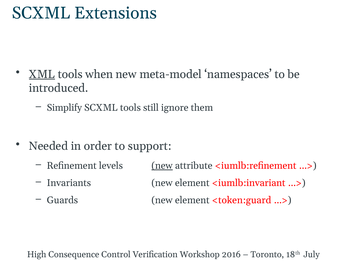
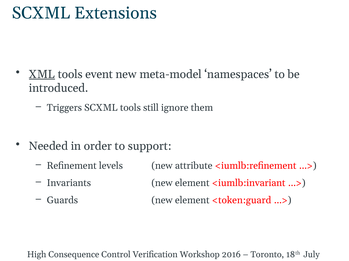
when: when -> event (99, 74)
Simplify: Simplify -> Triggers (64, 108)
new underline: present -> none (162, 166)
